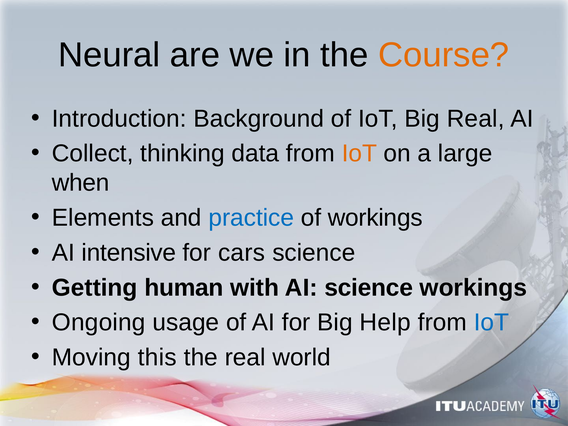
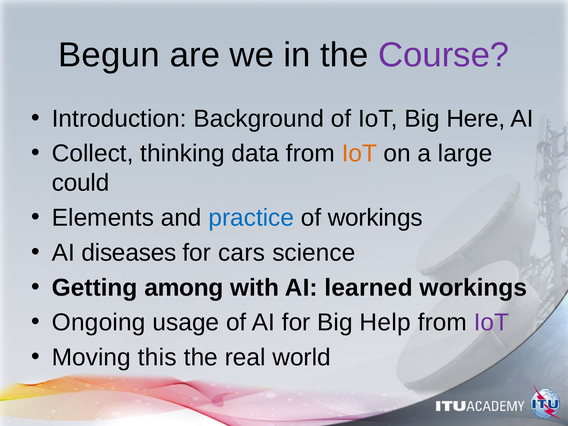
Neural: Neural -> Begun (109, 55)
Course colour: orange -> purple (444, 55)
Big Real: Real -> Here (476, 119)
when: when -> could (81, 183)
intensive: intensive -> diseases (129, 253)
human: human -> among (184, 288)
AI science: science -> learned (369, 288)
IoT colour: blue -> purple (491, 323)
